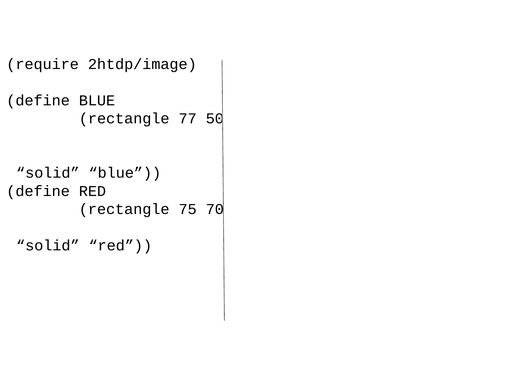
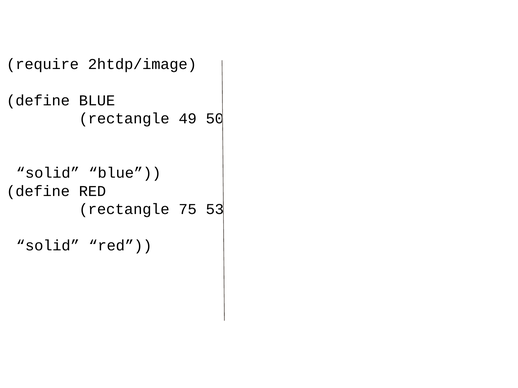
77: 77 -> 49 (188, 119)
70: 70 -> 53 (215, 209)
